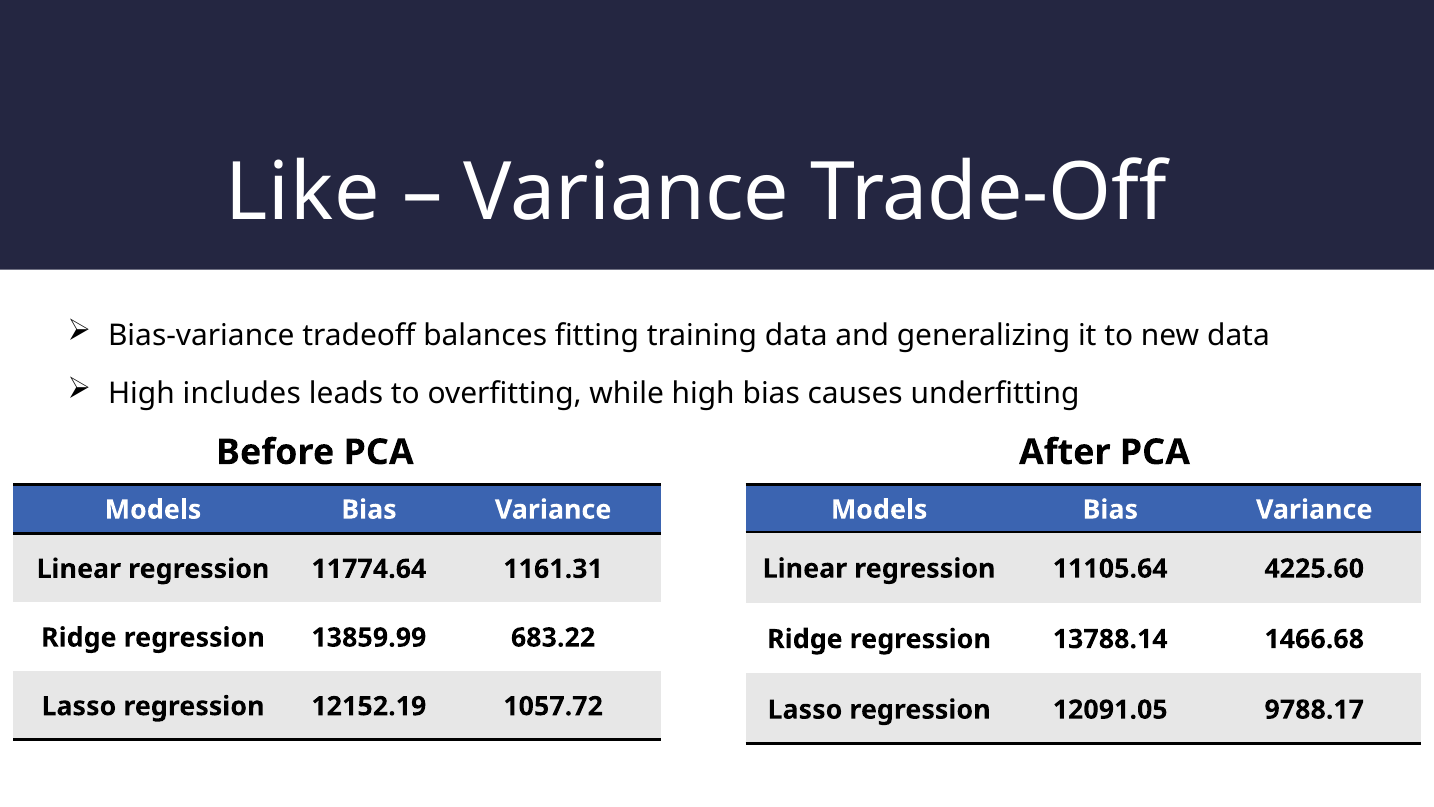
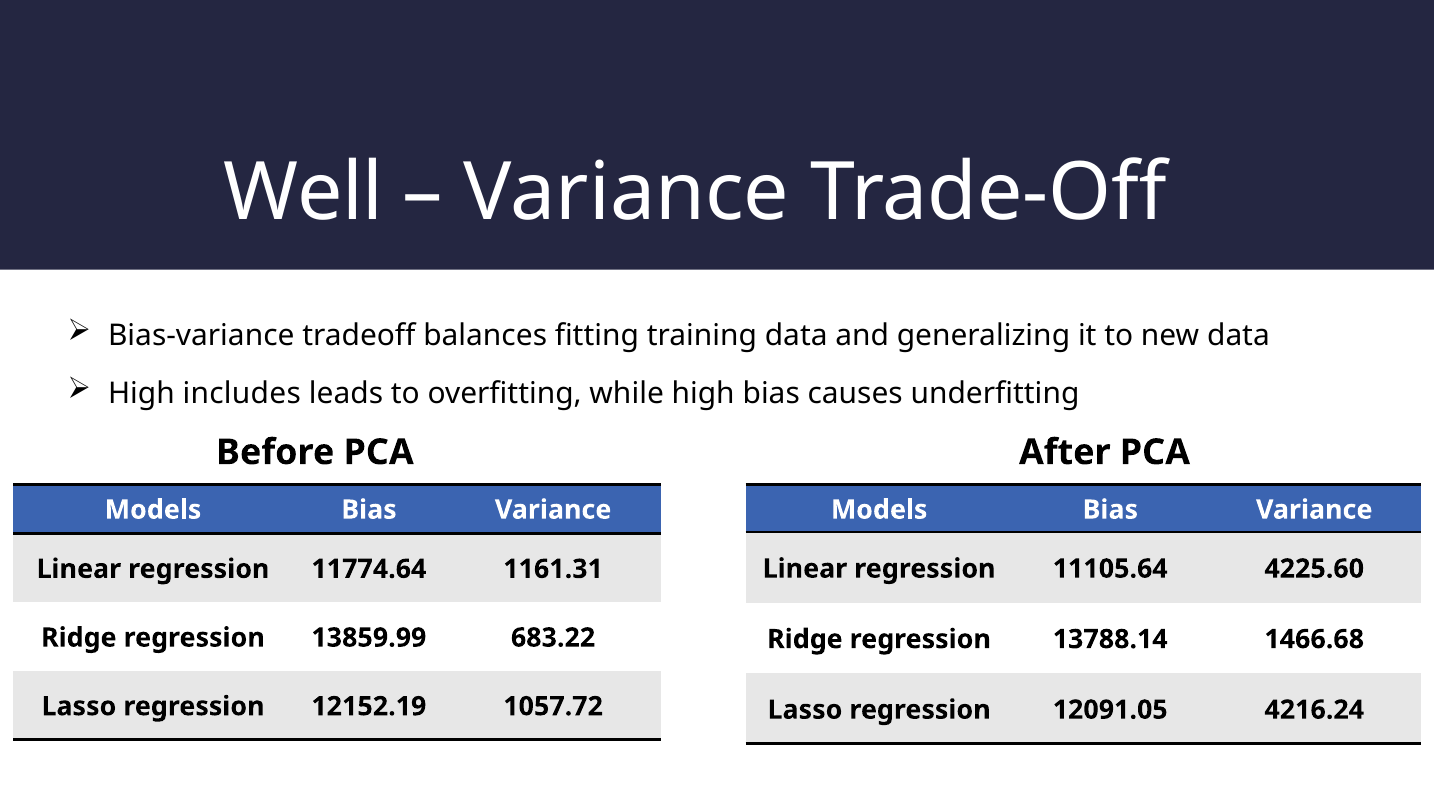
Like: Like -> Well (304, 193)
9788.17: 9788.17 -> 4216.24 (1314, 710)
